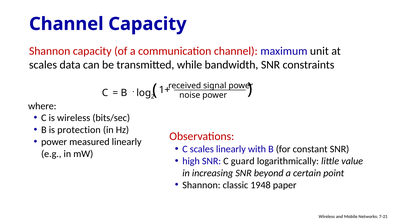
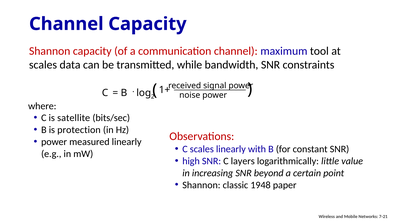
unit: unit -> tool (319, 51)
is wireless: wireless -> satellite (74, 118)
guard: guard -> layers (243, 161)
